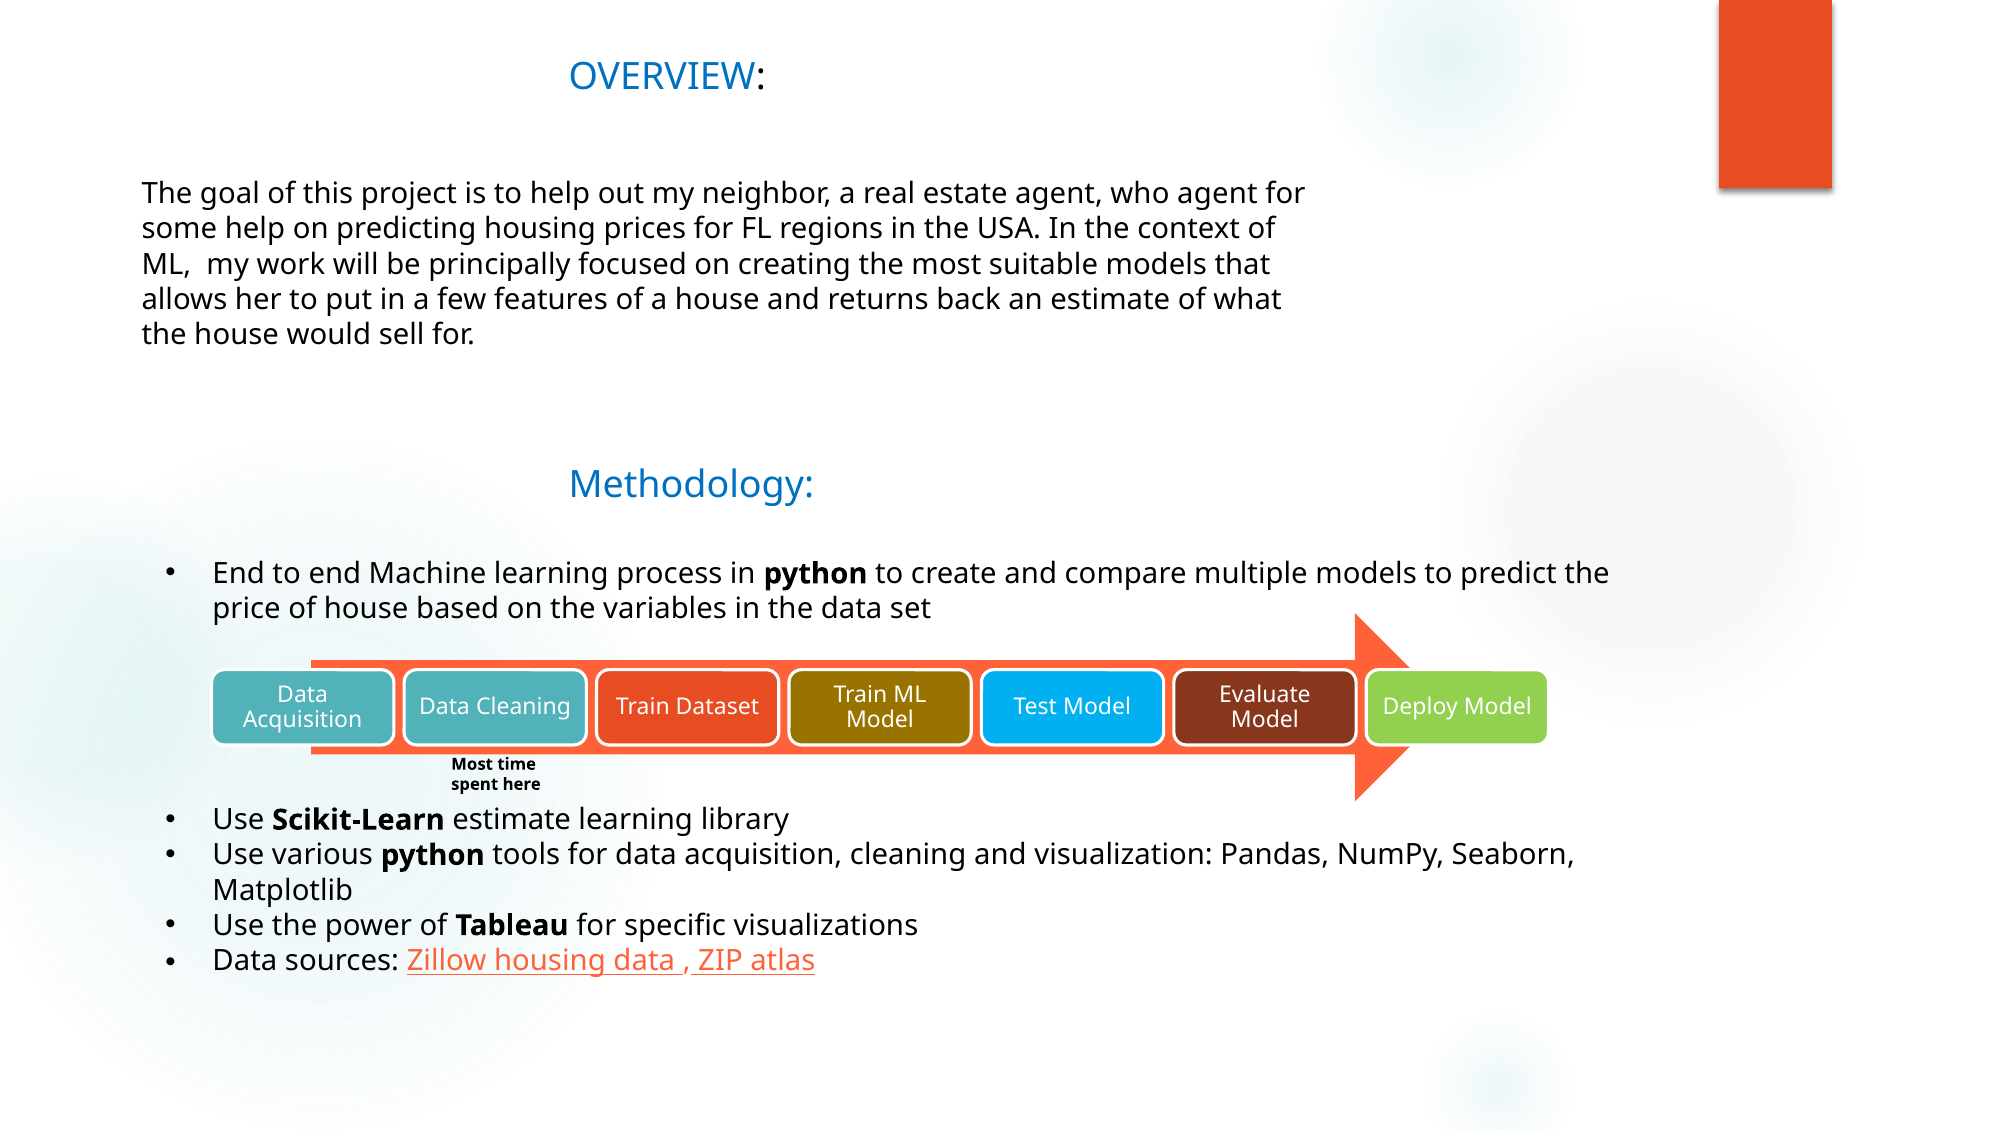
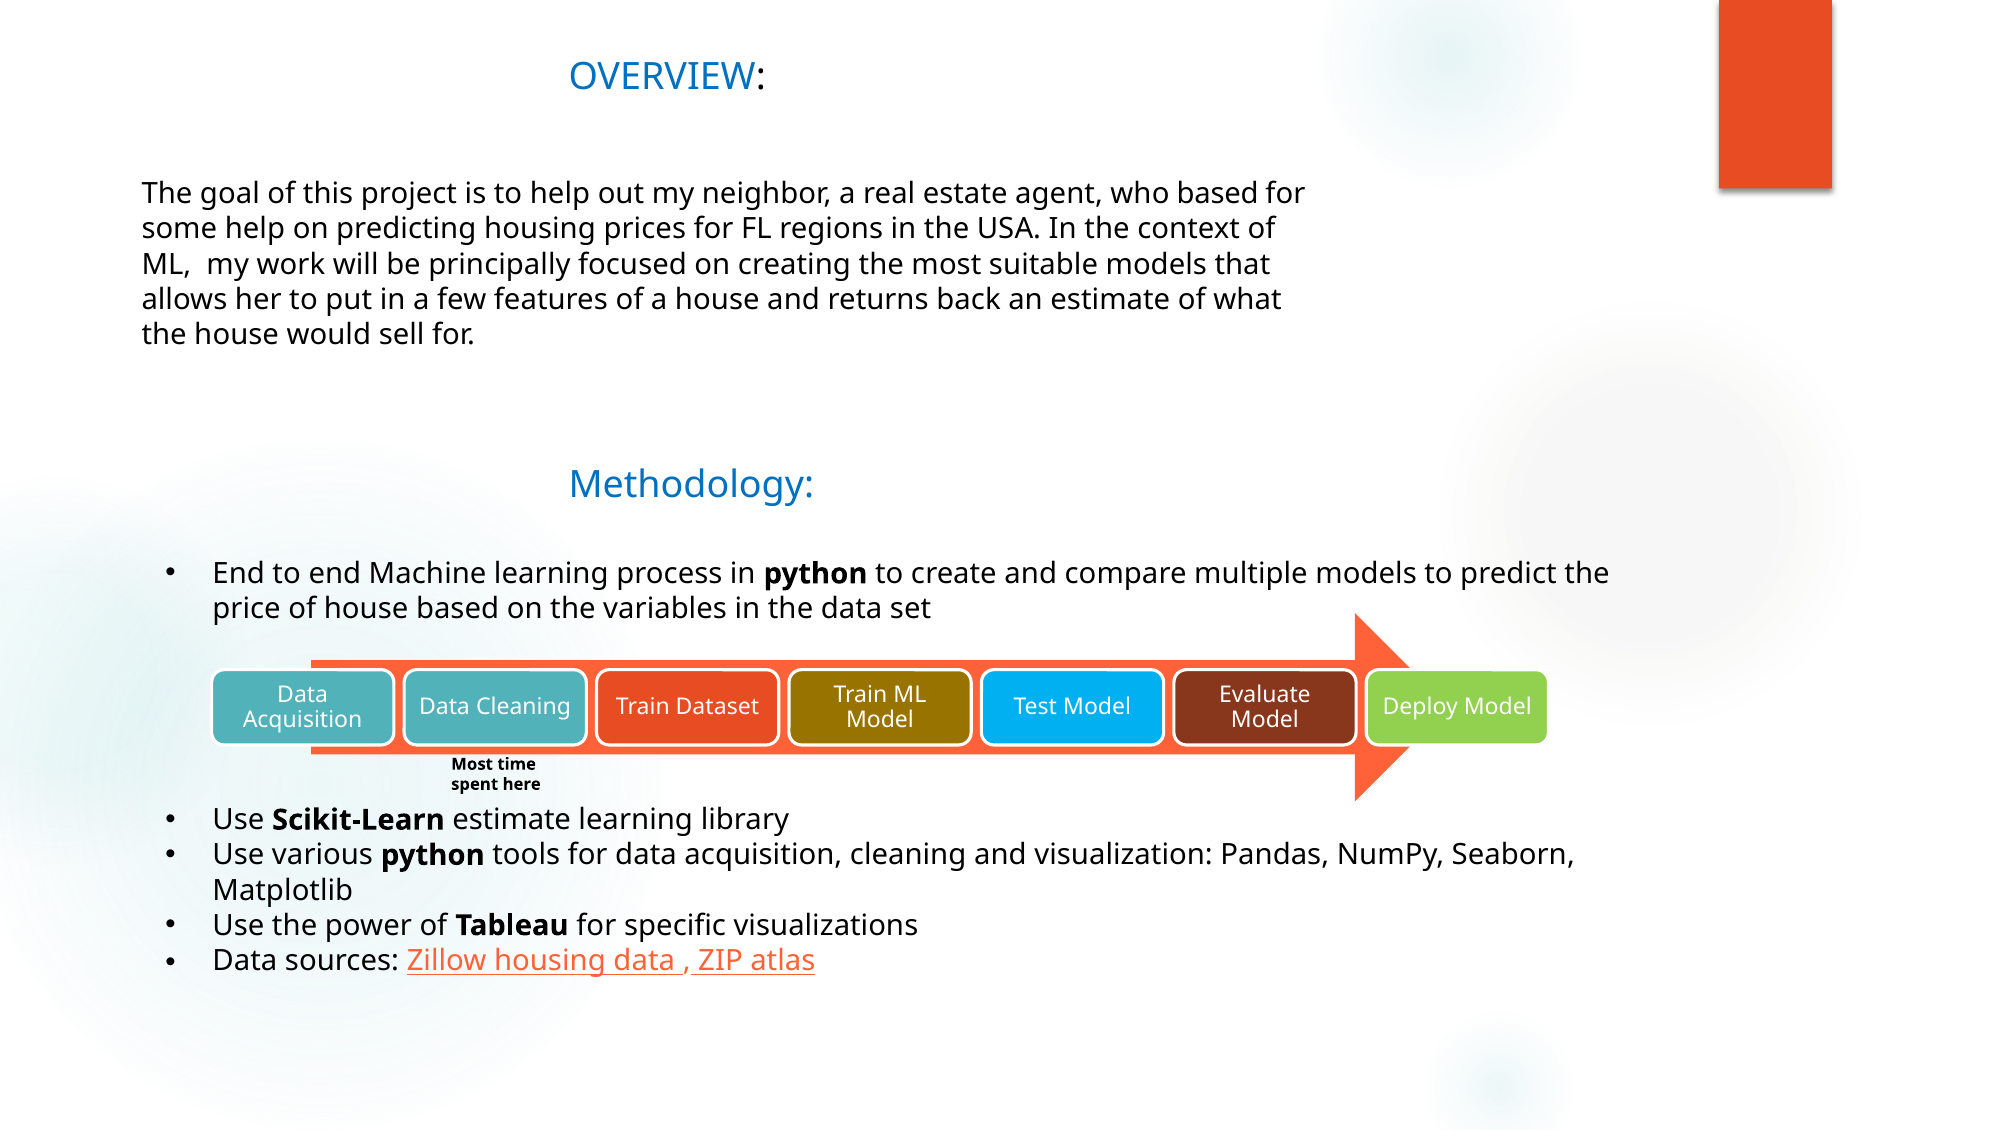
who agent: agent -> based (1218, 194)
